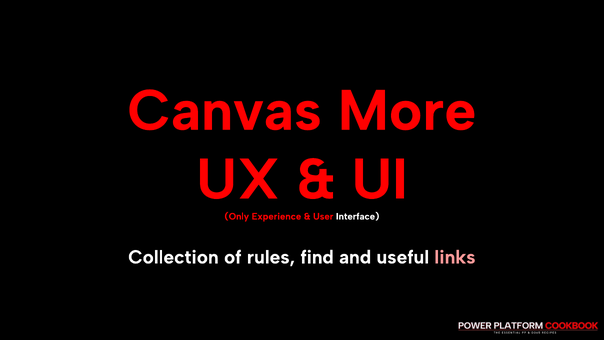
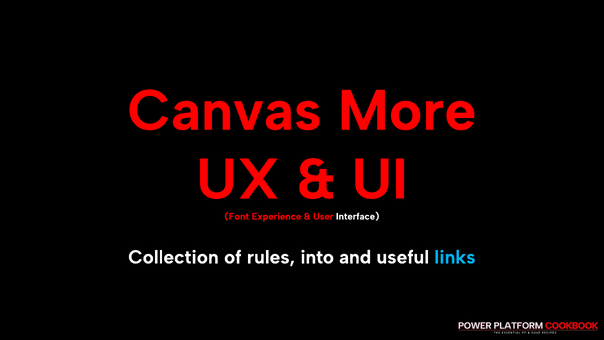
Only: Only -> Font (237, 216)
find: find -> into (317, 257)
links colour: pink -> light blue (455, 257)
